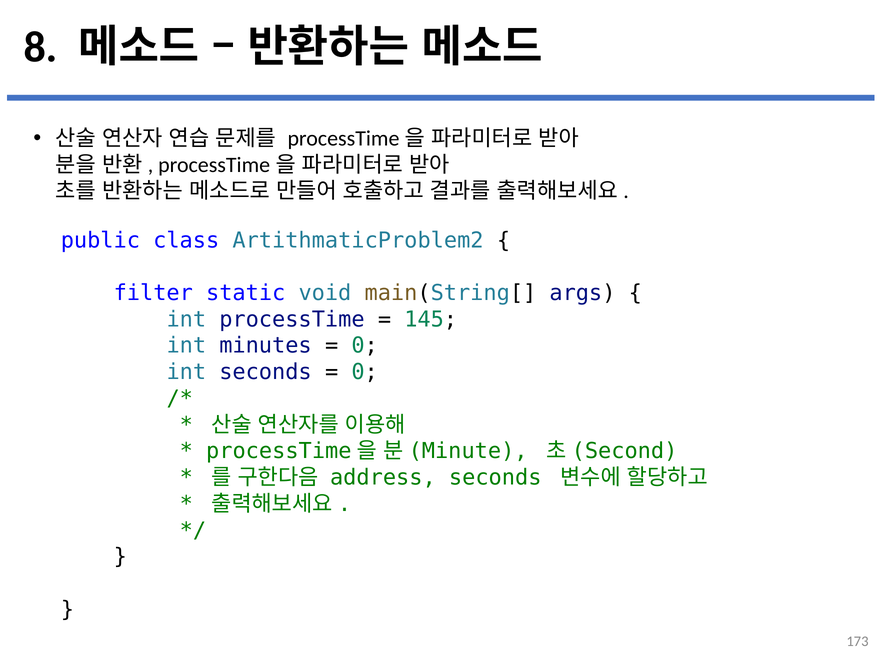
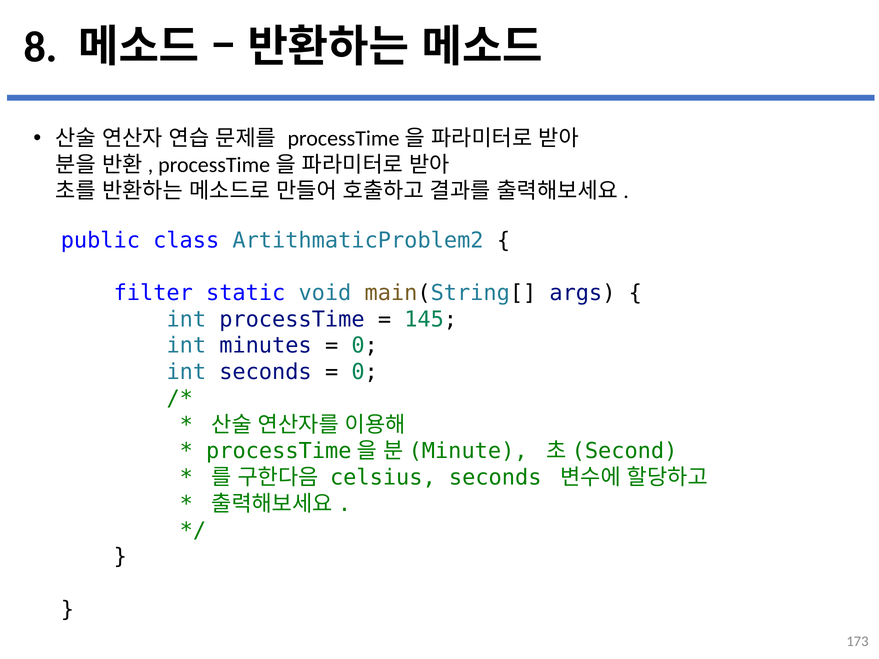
address: address -> celsius (383, 478)
